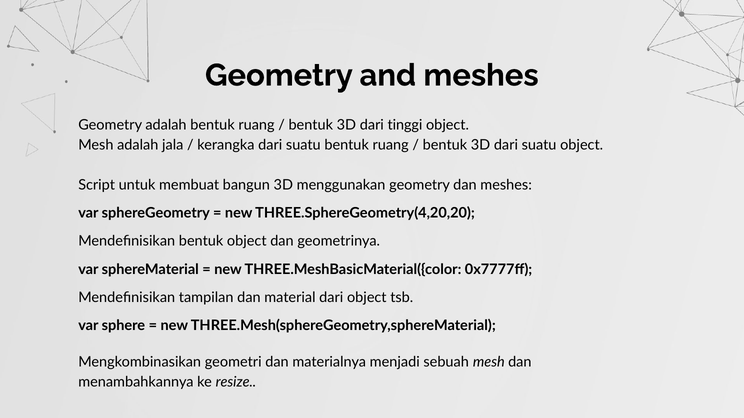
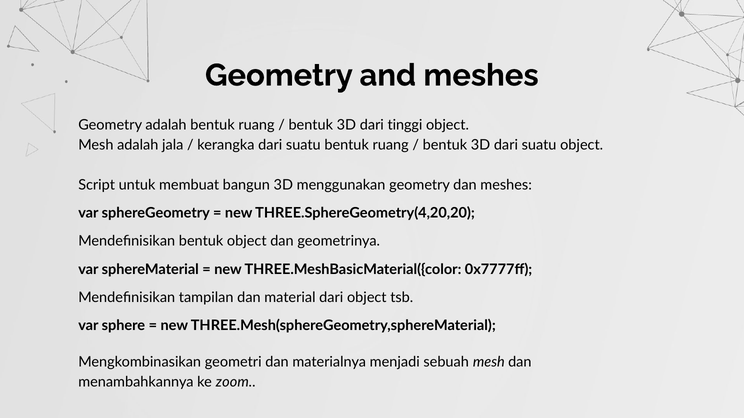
resize: resize -> zoom (236, 383)
